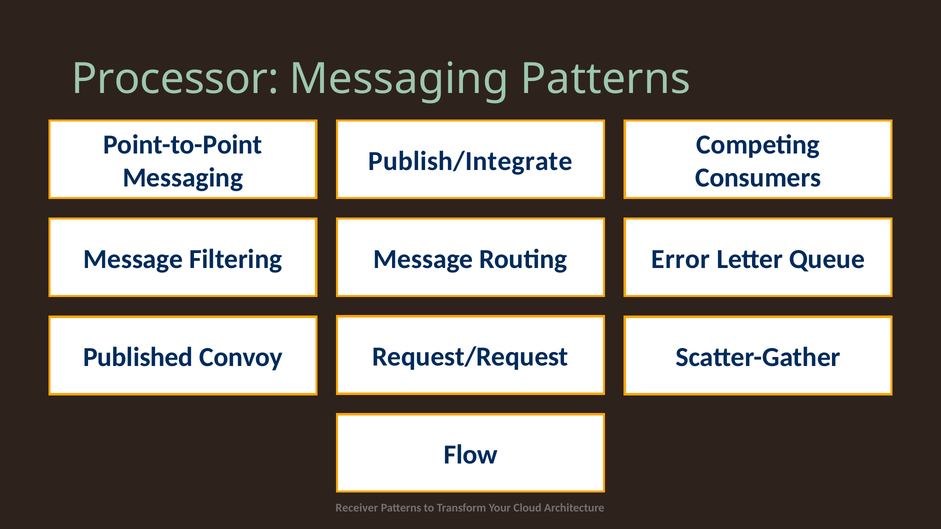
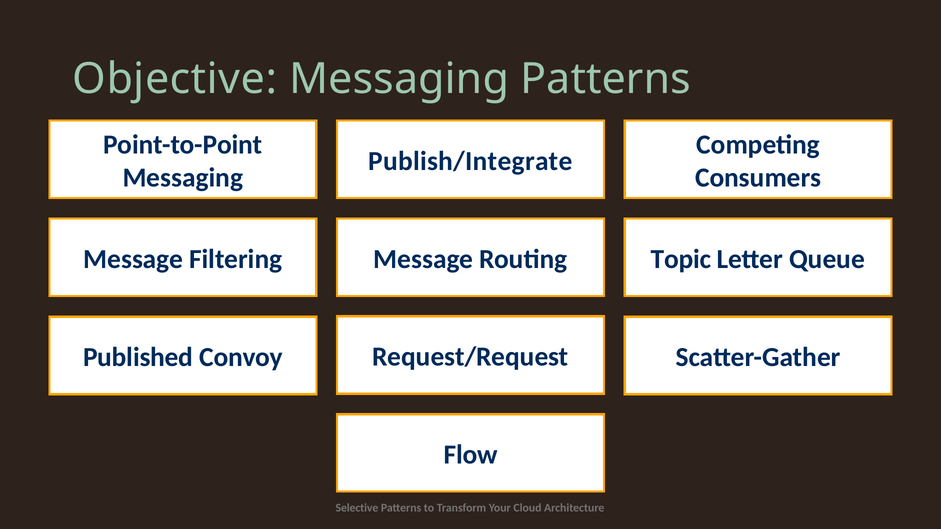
Processor: Processor -> Objective (175, 79)
Error: Error -> Topic (681, 259)
Receiver: Receiver -> Selective (357, 508)
